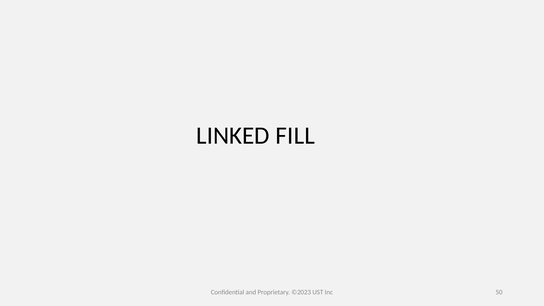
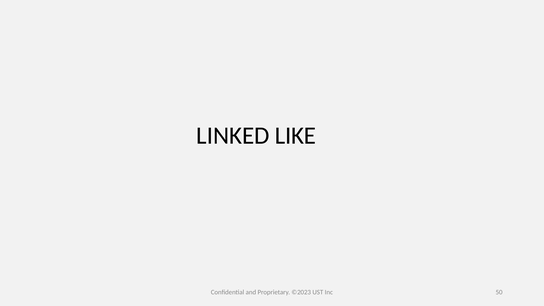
FILL: FILL -> LIKE (295, 136)
